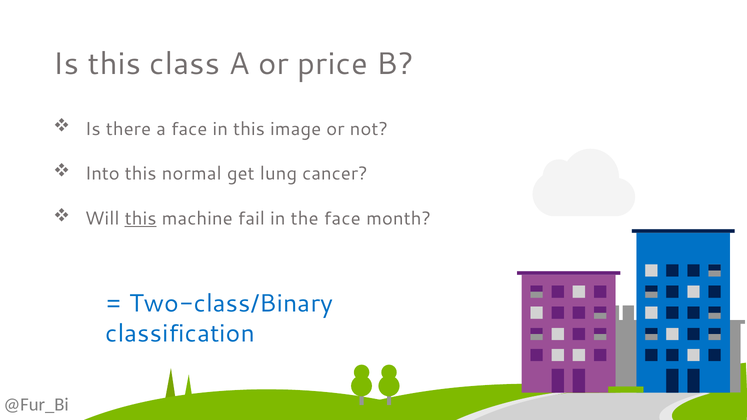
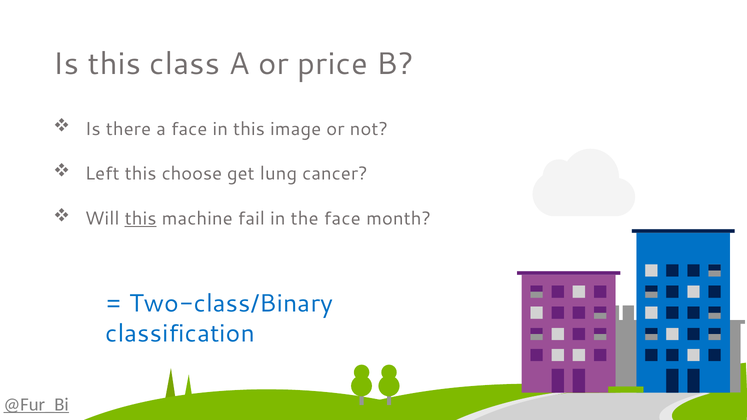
Into: Into -> Left (102, 174)
normal: normal -> choose (192, 174)
@Fur_Bi underline: none -> present (36, 405)
